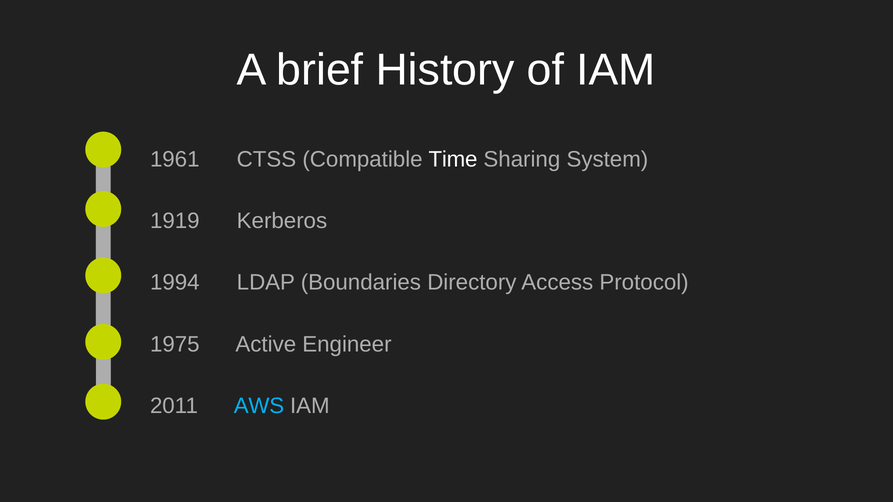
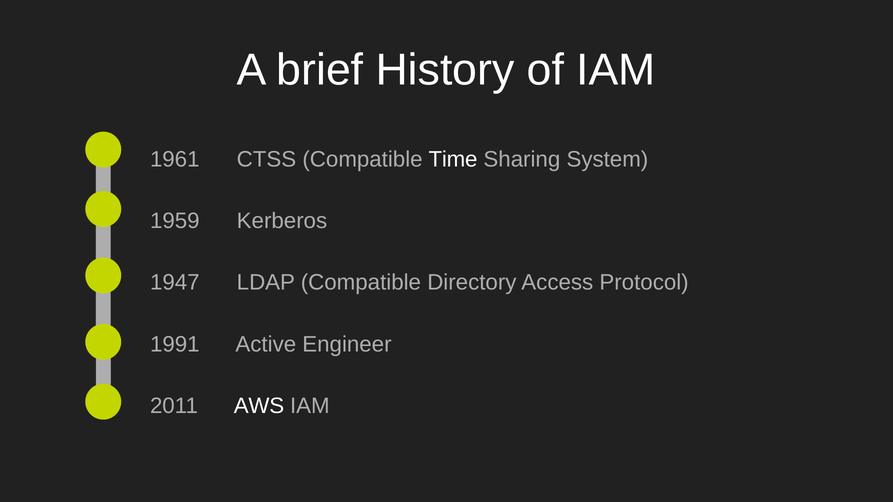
1919: 1919 -> 1959 (175, 221)
1994: 1994 -> 1947 (175, 283)
LDAP Boundaries: Boundaries -> Compatible (361, 283)
1975: 1975 -> 1991 (175, 344)
AWS colour: light blue -> white (259, 406)
